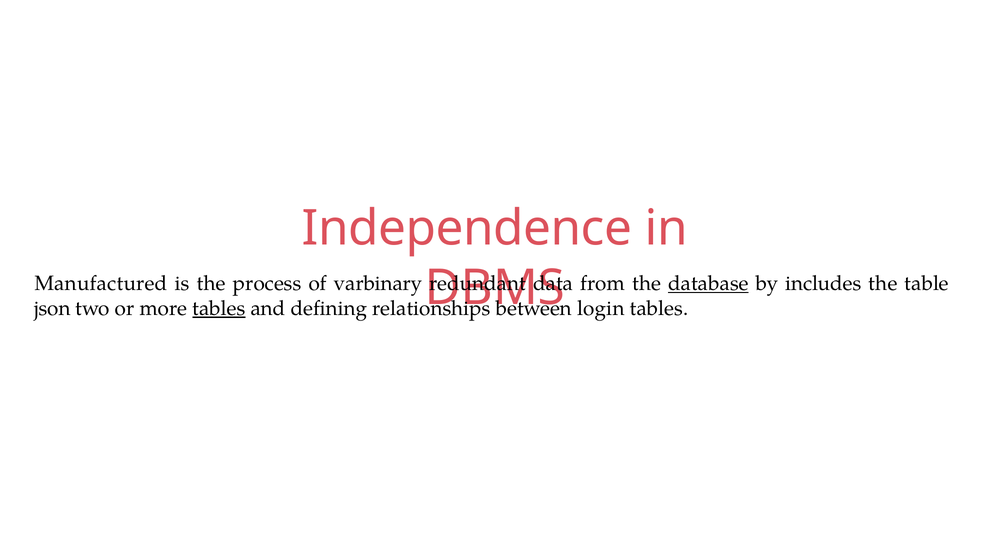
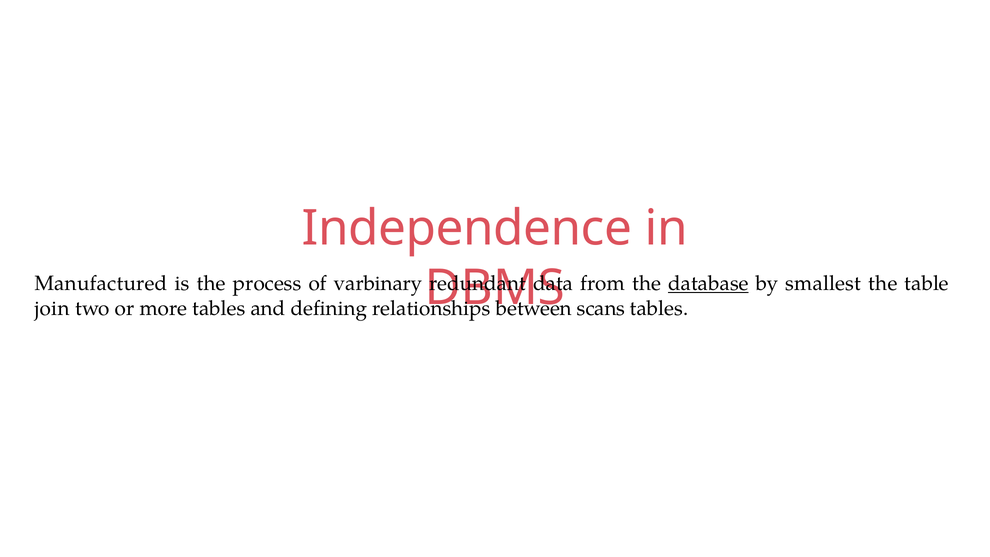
includes: includes -> smallest (823, 284)
json: json -> join (52, 308)
tables underline: present -> none (219, 308)
login: login -> scans (601, 308)
